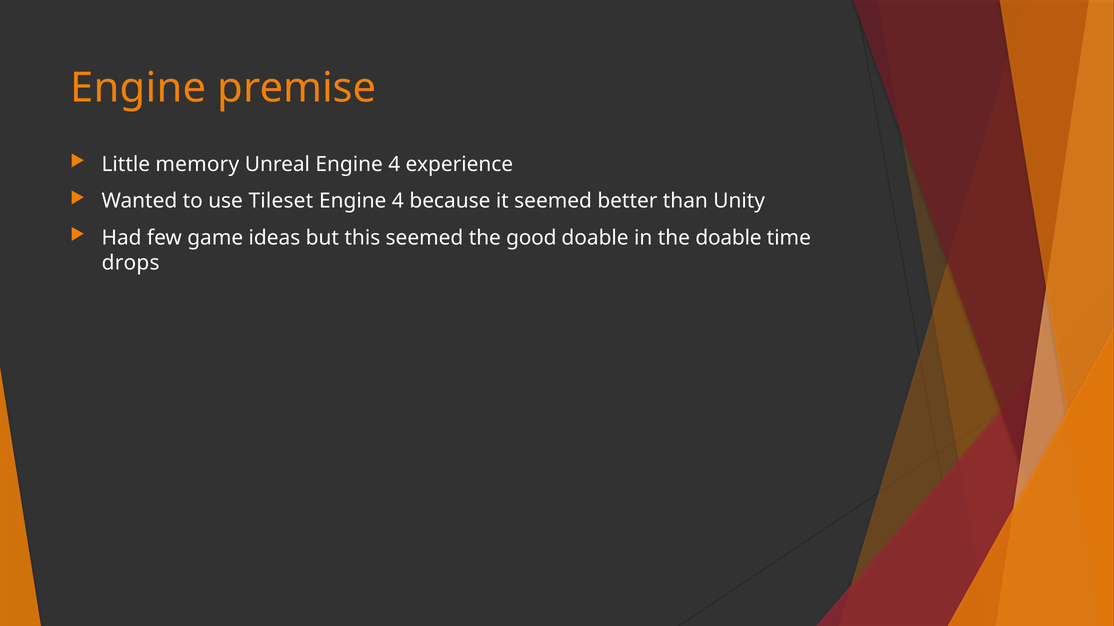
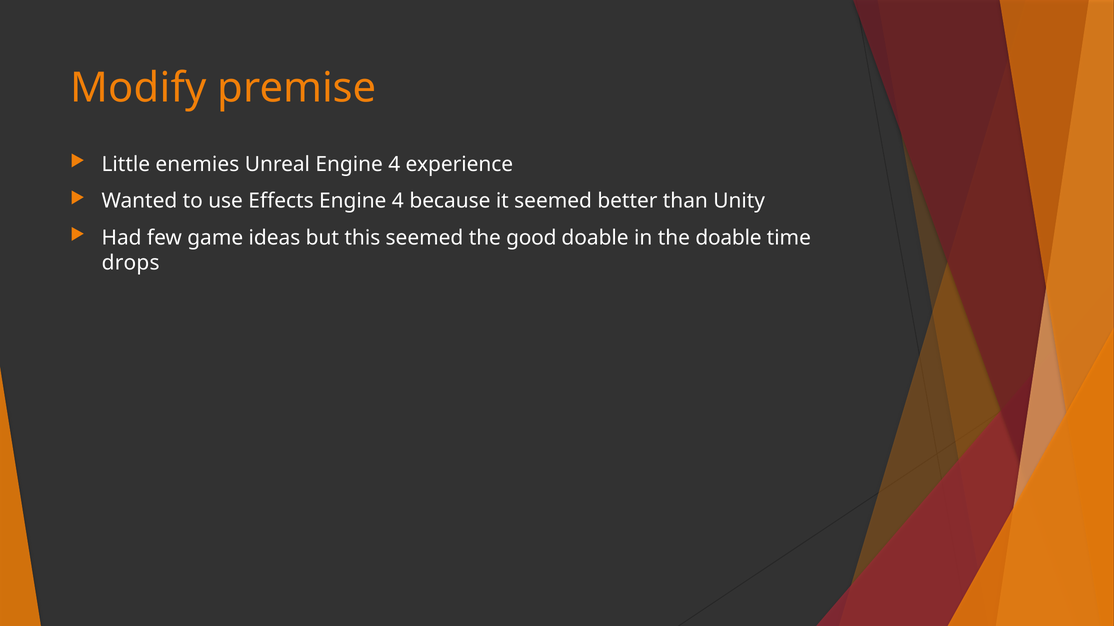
Engine: Engine -> Modify (138, 88)
memory: memory -> enemies (197, 165)
Tileset: Tileset -> Effects (281, 201)
